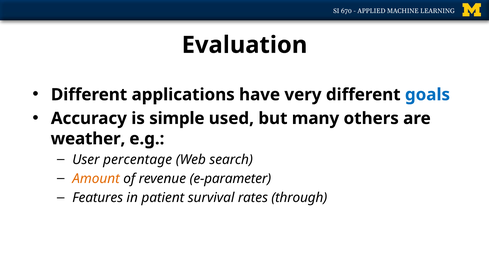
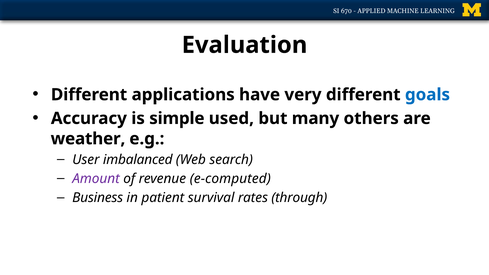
percentage: percentage -> imbalanced (138, 160)
Amount colour: orange -> purple (96, 179)
e-parameter: e-parameter -> e-computed (230, 179)
Features: Features -> Business (98, 198)
